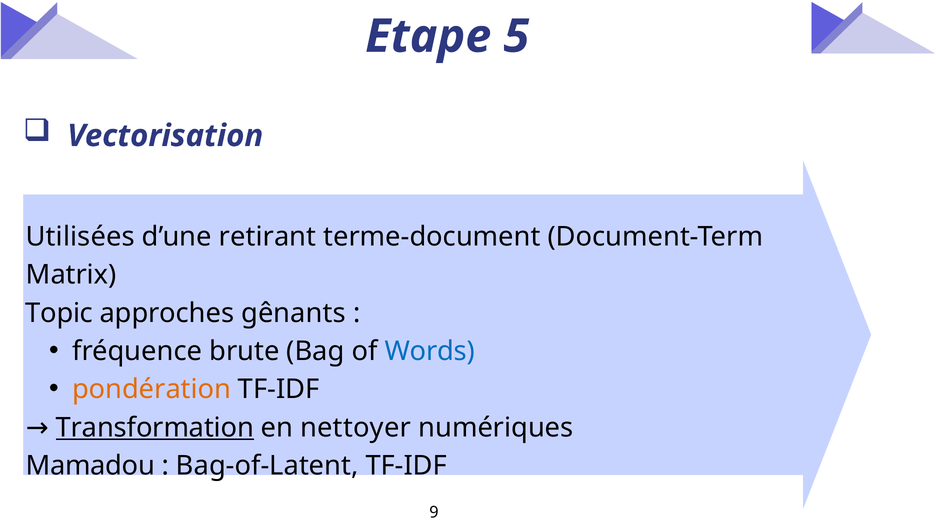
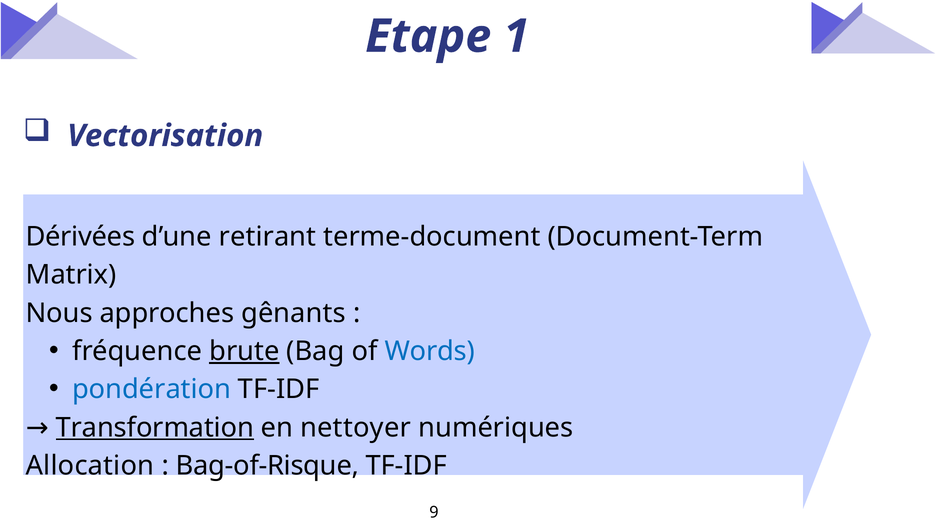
5: 5 -> 1 (516, 36)
Utilisées: Utilisées -> Dérivées (80, 237)
Topic: Topic -> Nous (59, 313)
brute underline: none -> present (244, 352)
pondération colour: orange -> blue (152, 390)
Mamadou: Mamadou -> Allocation (90, 466)
Bag-of-Latent: Bag-of-Latent -> Bag-of-Risque (267, 466)
